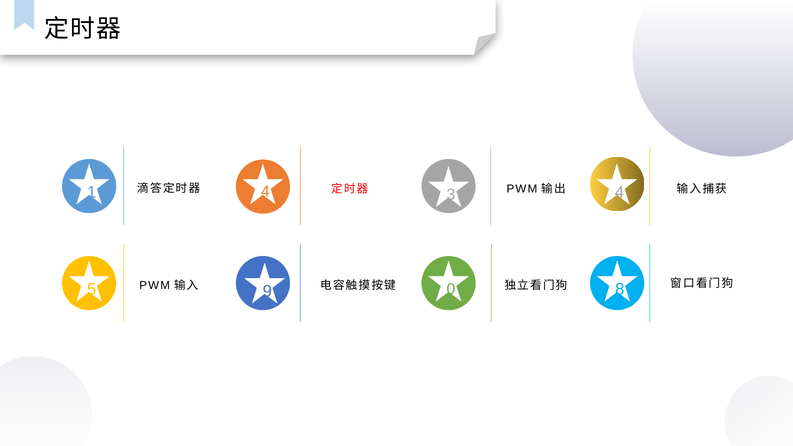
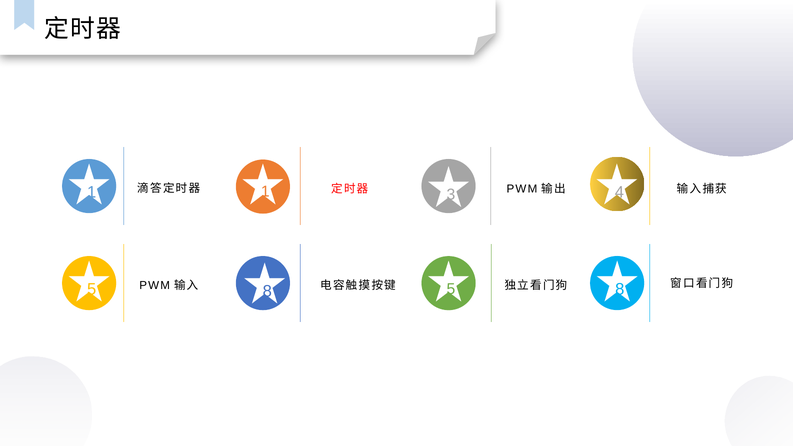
4: 4 -> 1 (265, 192)
9: 9 -> 8 (267, 291)
0: 0 -> 5 (451, 289)
